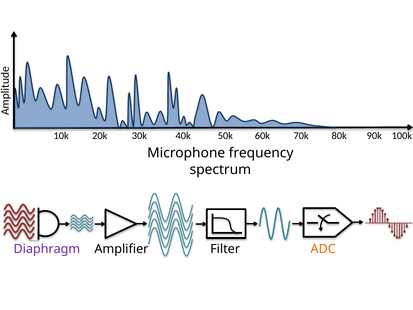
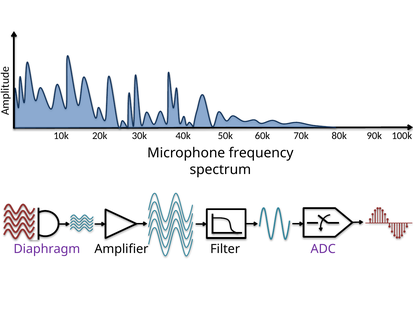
ADC colour: orange -> purple (323, 249)
